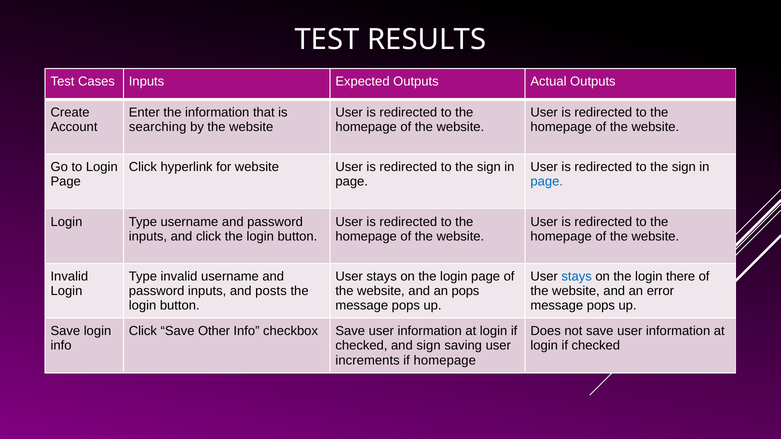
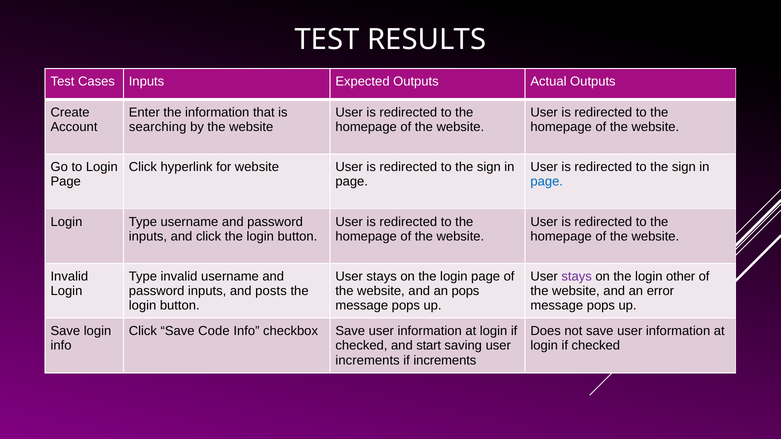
stays colour: blue -> purple (577, 277)
there: there -> other (681, 277)
Other: Other -> Code (214, 331)
and sign: sign -> start (429, 346)
if homepage: homepage -> increments (445, 361)
